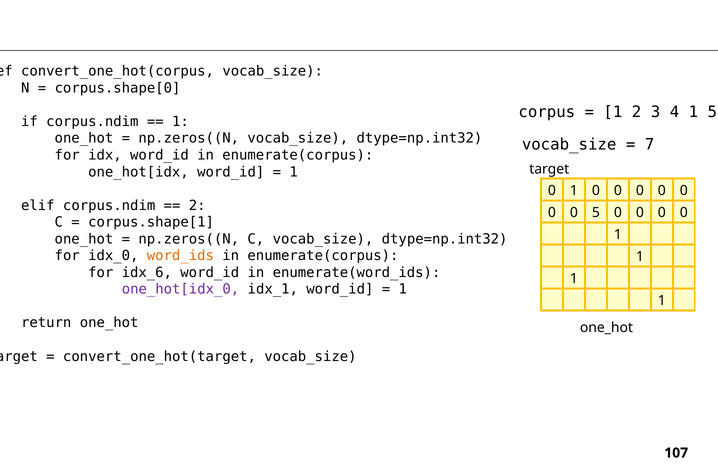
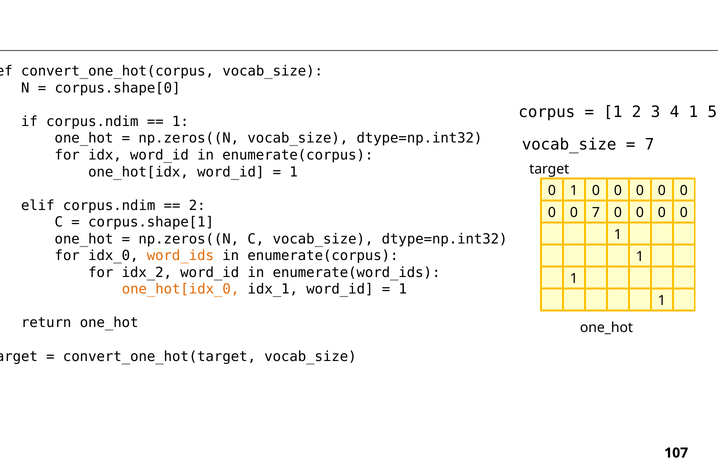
0 5: 5 -> 7 (596, 212)
idx_6: idx_6 -> idx_2 (147, 272)
one_hot[idx_0 colour: purple -> orange (181, 289)
